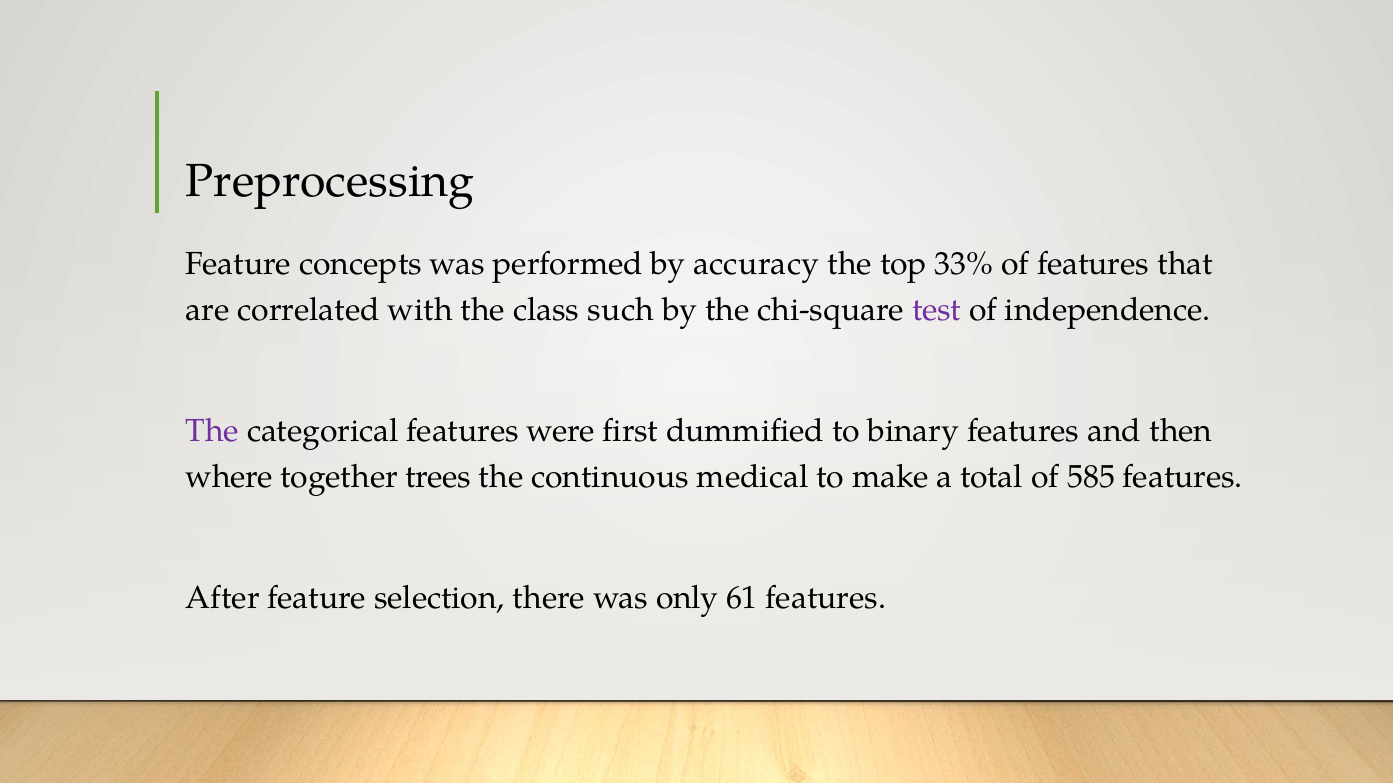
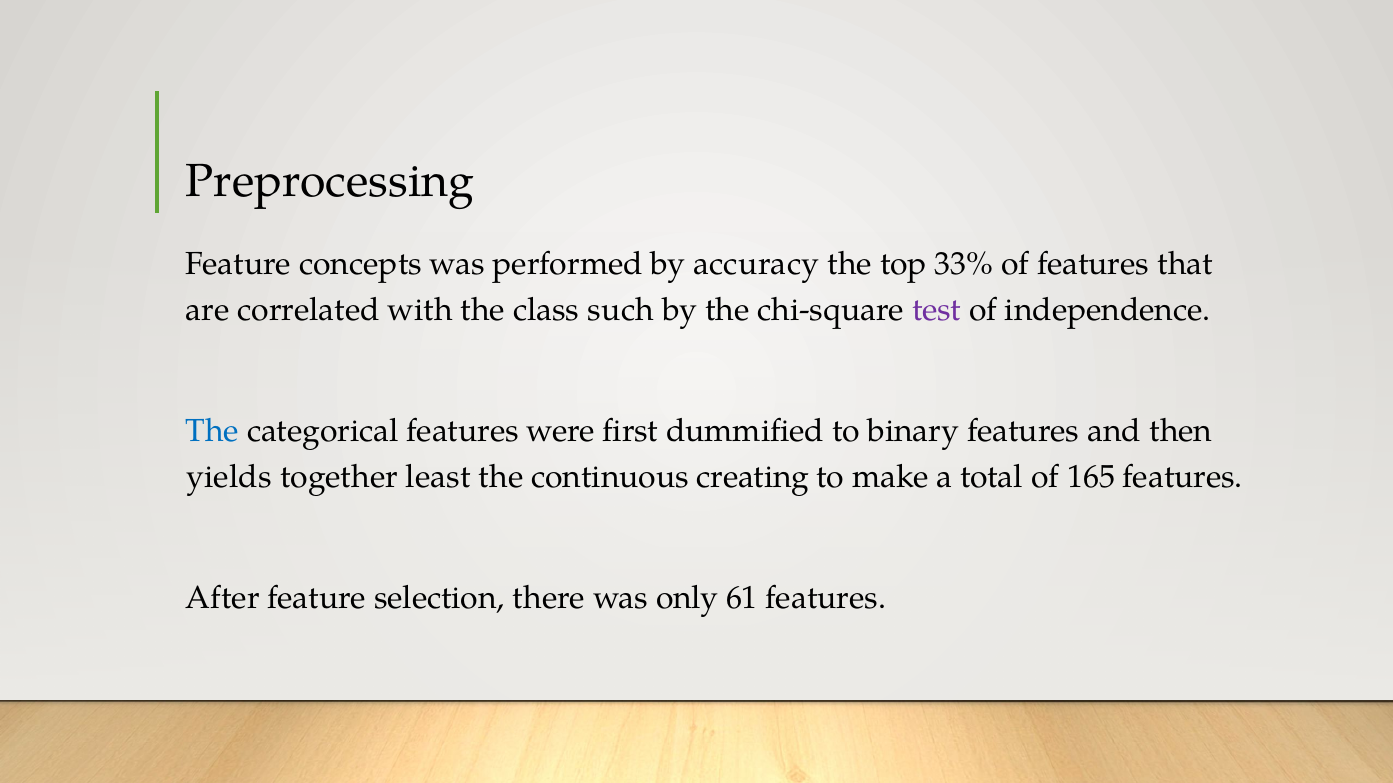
The colour: purple -> blue (212, 431)
where: where -> yields (229, 477)
trees: trees -> least (438, 477)
medical: medical -> creating (753, 477)
585: 585 -> 165 (1091, 477)
